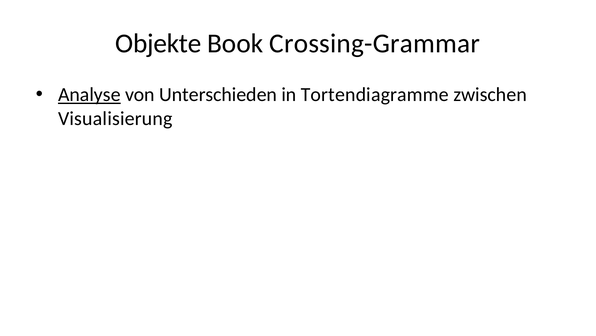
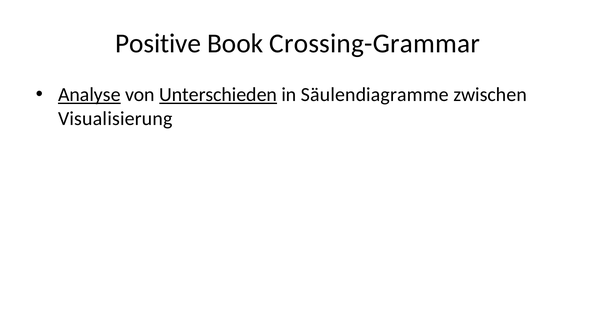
Objekte: Objekte -> Positive (158, 43)
Unterschieden underline: none -> present (218, 95)
Tortendiagramme: Tortendiagramme -> Säulendiagramme (375, 95)
